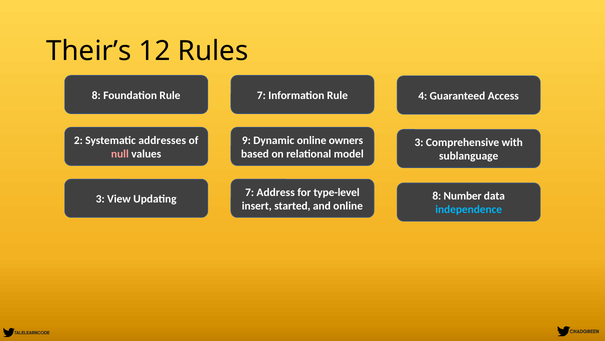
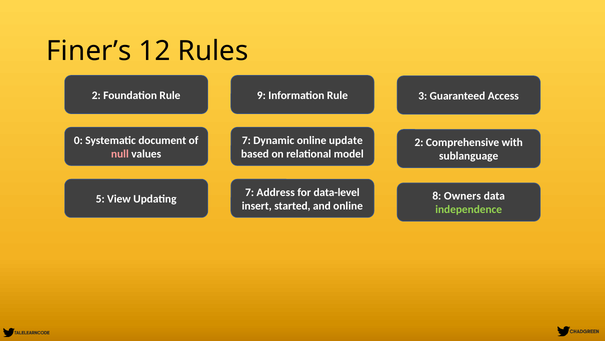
Their’s: Their’s -> Finer’s (89, 51)
8: 8 -> 2 (96, 95)
Rule 7: 7 -> 9 (261, 95)
4: 4 -> 3 (423, 96)
2: 2 -> 0 (78, 140)
addresses: addresses -> document (162, 140)
9: 9 -> 7 (246, 140)
owners: owners -> update (346, 140)
3: 3 -> 2 (419, 142)
type-level: type-level -> data-level (337, 192)
Number: Number -> Owners (462, 196)
3: 3 -> 5 (100, 199)
independence colour: light blue -> light green (469, 209)
